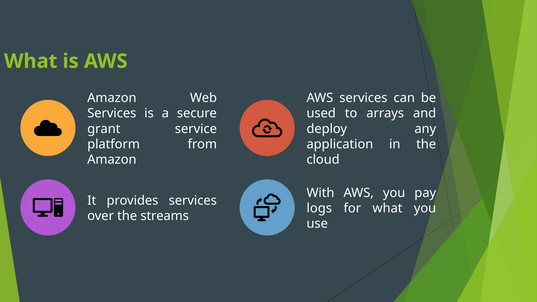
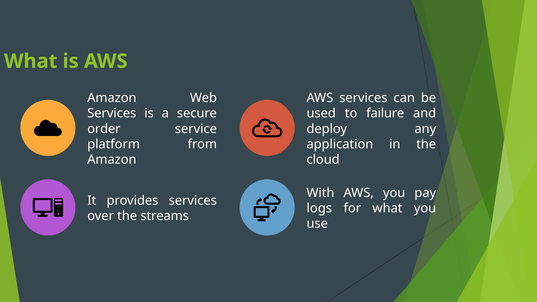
arrays: arrays -> failure (385, 113)
grant: grant -> order (104, 129)
